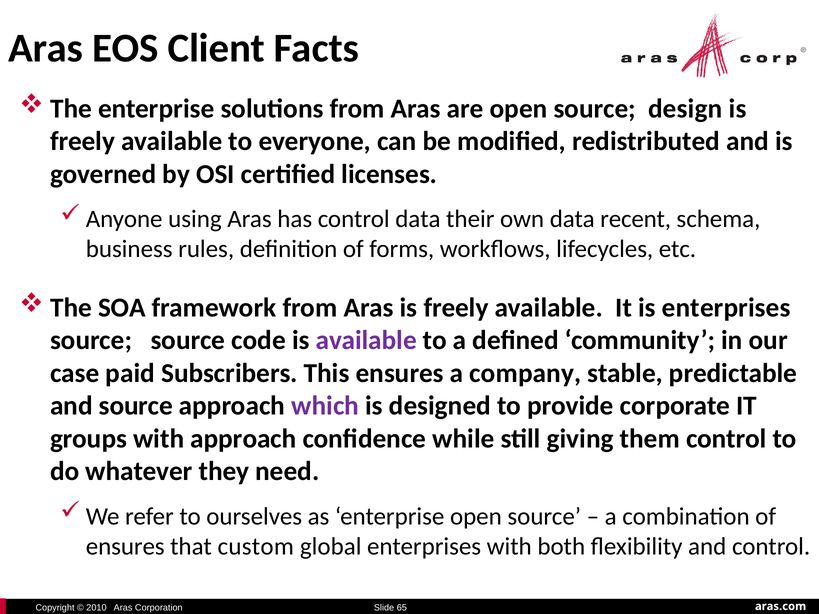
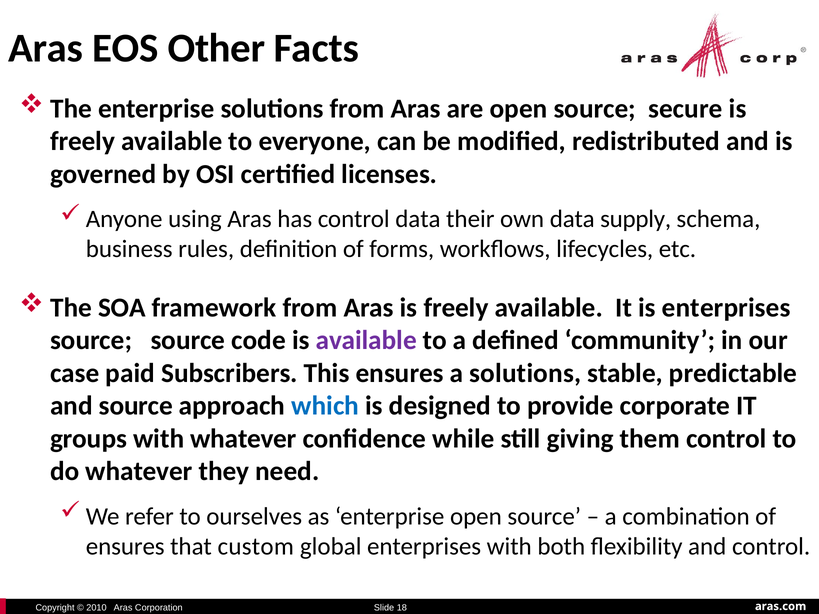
Client: Client -> Other (216, 48)
design: design -> secure (685, 109)
recent: recent -> supply (636, 219)
a company: company -> solutions (525, 373)
which colour: purple -> blue (325, 406)
with approach: approach -> whatever (244, 439)
65: 65 -> 18 (402, 608)
